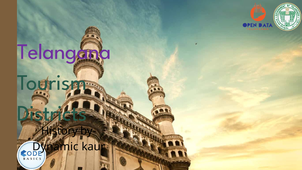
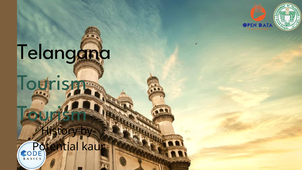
Telangana colour: purple -> black (64, 52)
Districts: Districts -> Tourism (52, 113)
Dynamic: Dynamic -> Potential (55, 146)
